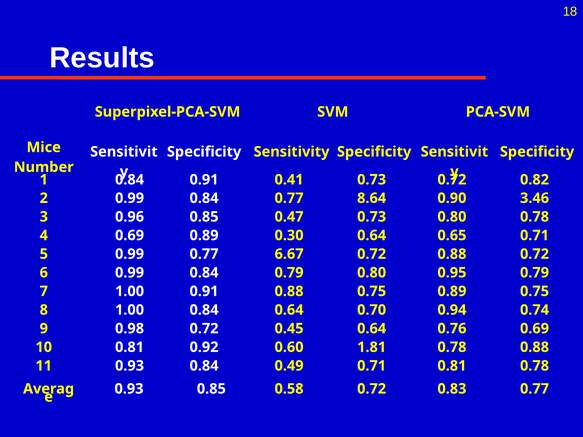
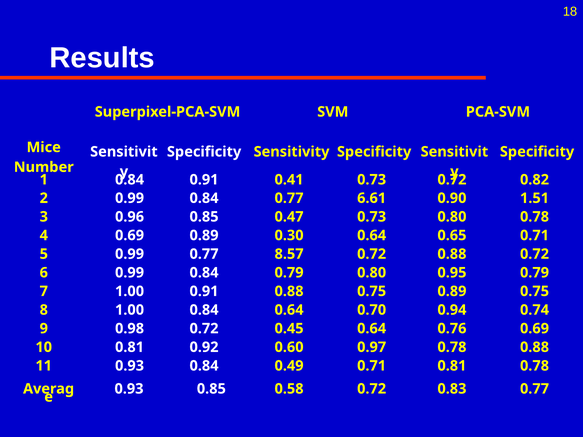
8.64: 8.64 -> 6.61 (372, 198)
3.46: 3.46 -> 1.51 (535, 198)
6.67: 6.67 -> 8.57 (289, 254)
1.81: 1.81 -> 0.97 (372, 347)
